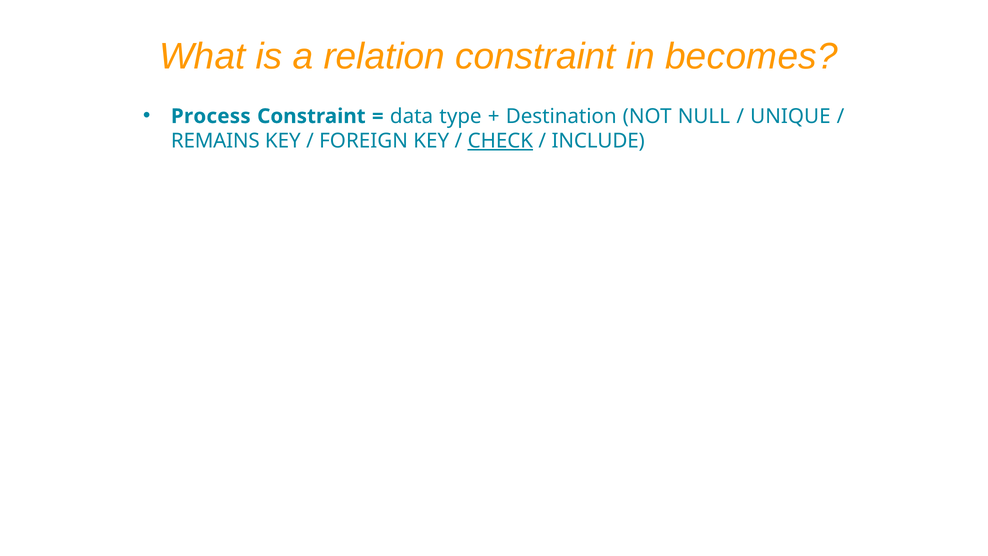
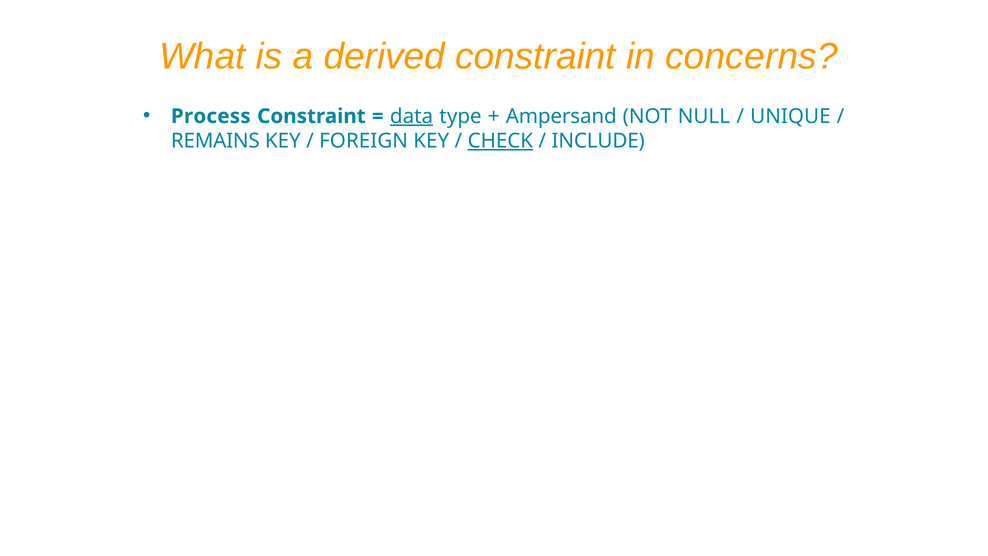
relation: relation -> derived (384, 56)
becomes: becomes -> concerns (751, 56)
data underline: none -> present (412, 116)
Destination: Destination -> Ampersand (561, 116)
